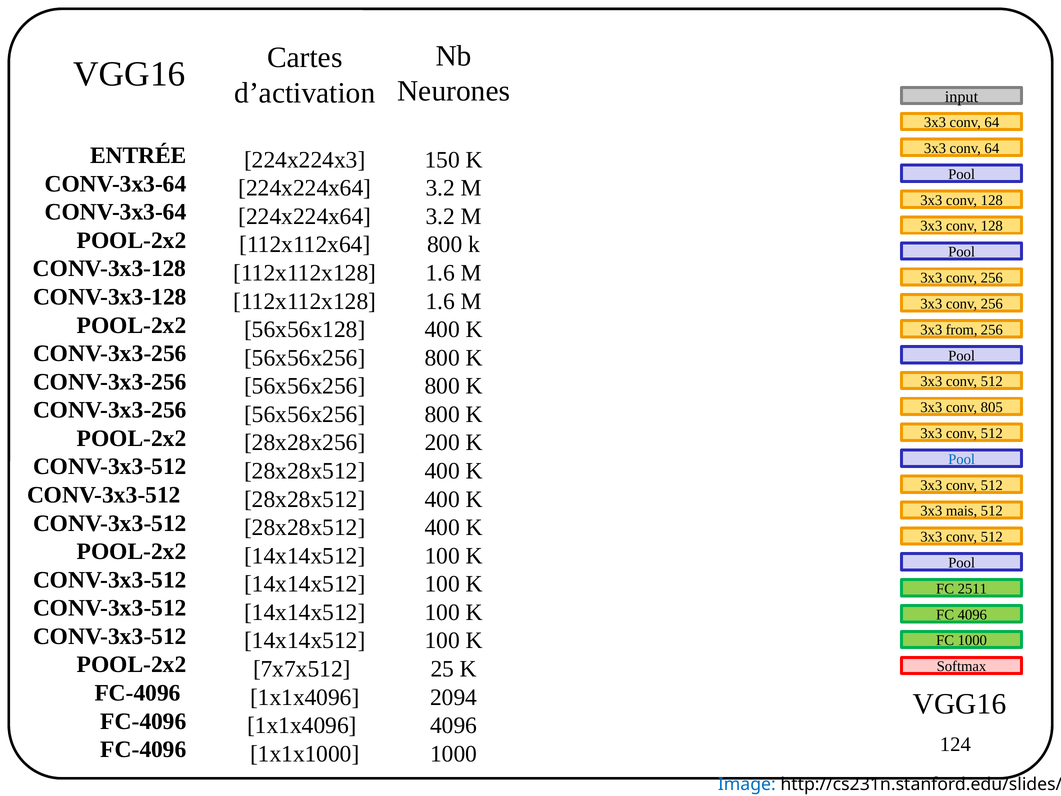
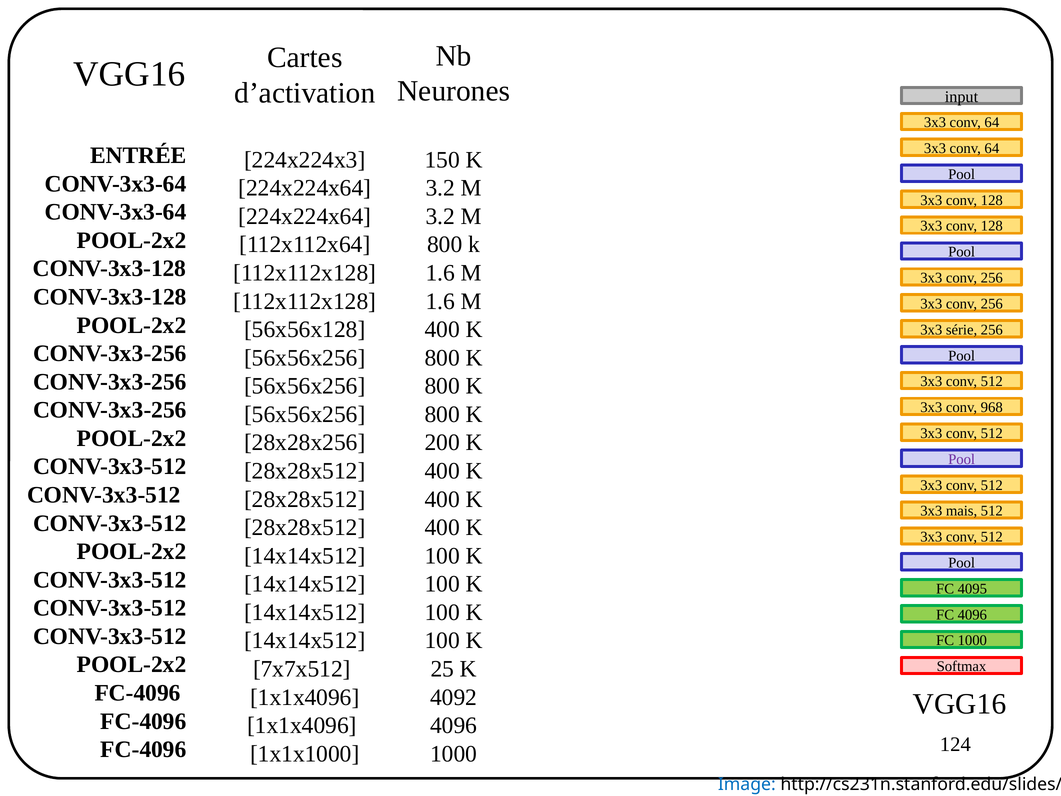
from: from -> série (962, 330)
805: 805 -> 968 (992, 407)
Pool colour: blue -> purple (962, 459)
2511: 2511 -> 4095 (972, 589)
2094: 2094 -> 4092 (454, 697)
